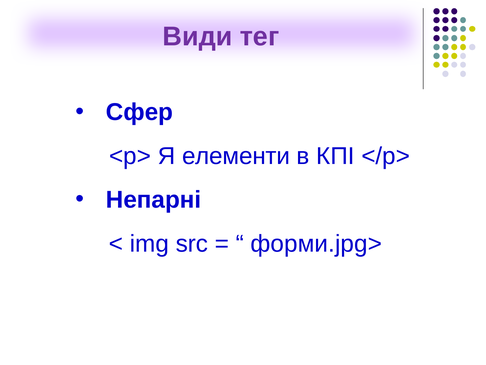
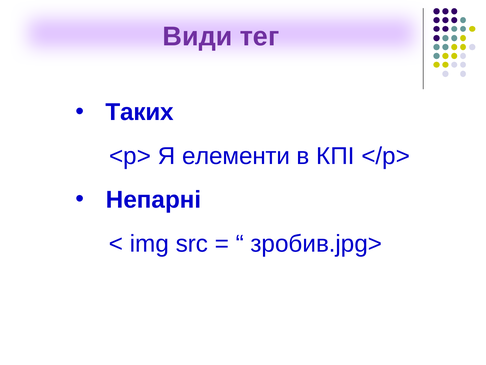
Сфер: Сфер -> Таких (140, 112)
форми.jpg>: форми.jpg> -> зробив.jpg> (316, 243)
